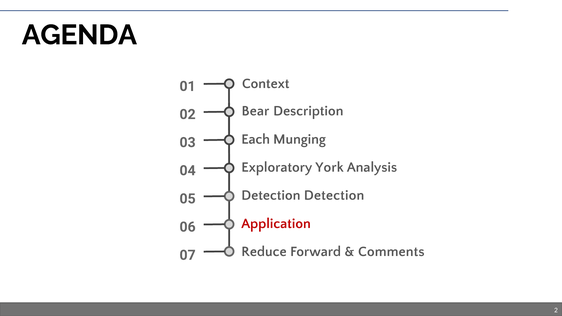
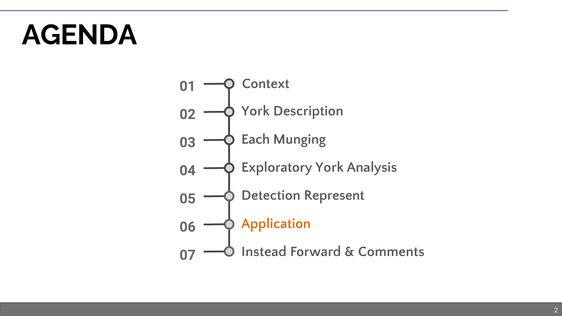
Bear: Bear -> York (255, 111)
Detection Detection: Detection -> Represent (334, 195)
Application colour: red -> orange (276, 224)
Reduce: Reduce -> Instead (264, 252)
